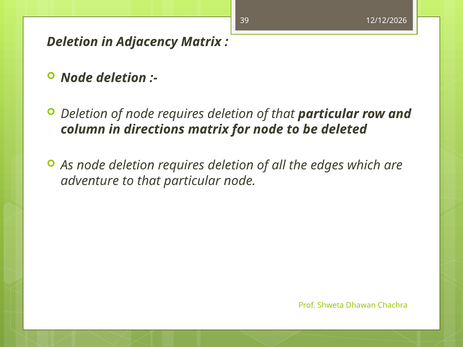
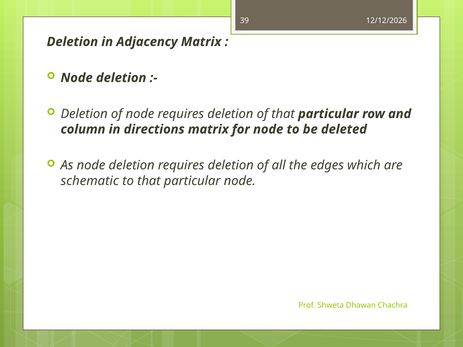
adventure: adventure -> schematic (90, 181)
